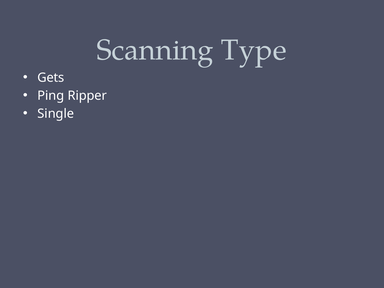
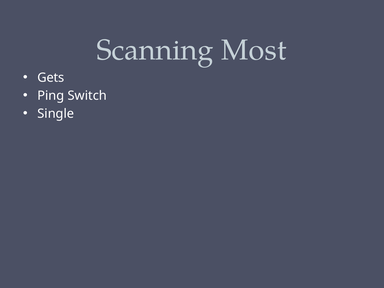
Type: Type -> Most (254, 50)
Ripper: Ripper -> Switch (87, 96)
